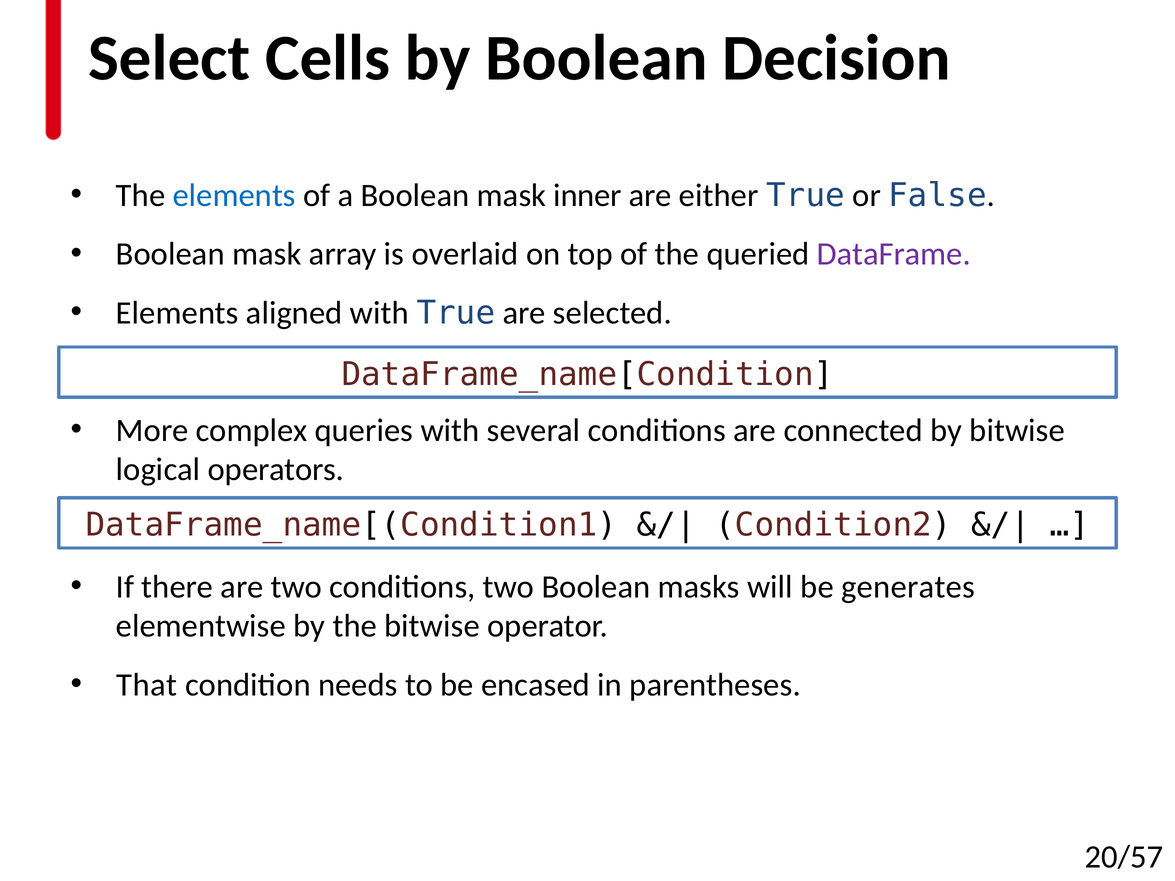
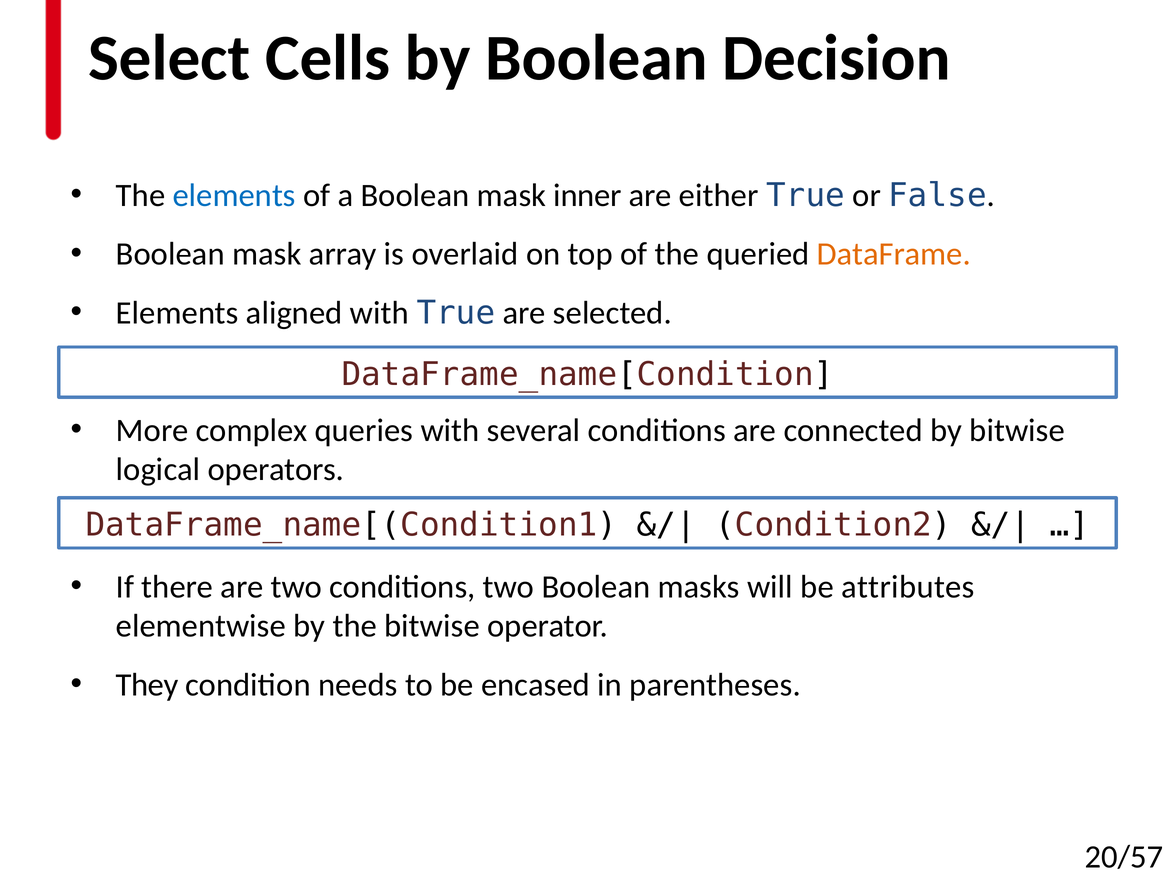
DataFrame colour: purple -> orange (894, 254)
generates: generates -> attributes (908, 587)
That: That -> They (147, 685)
